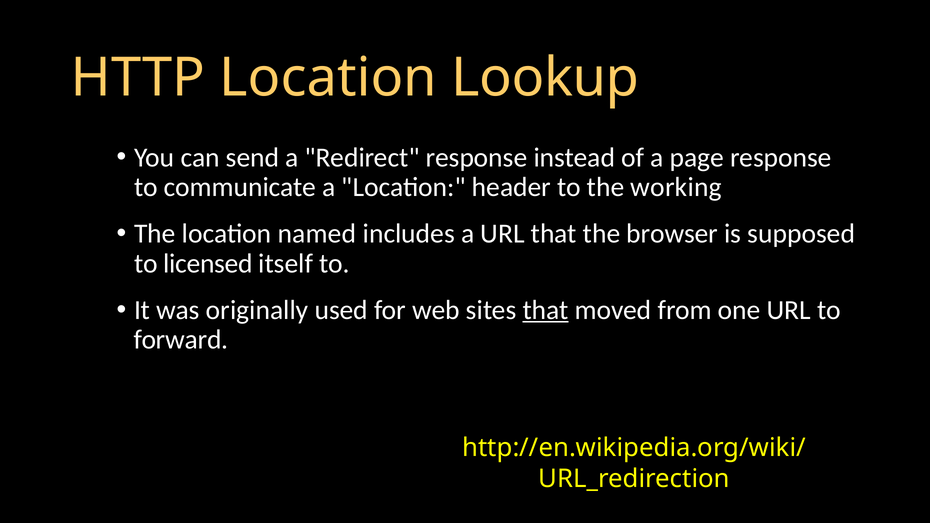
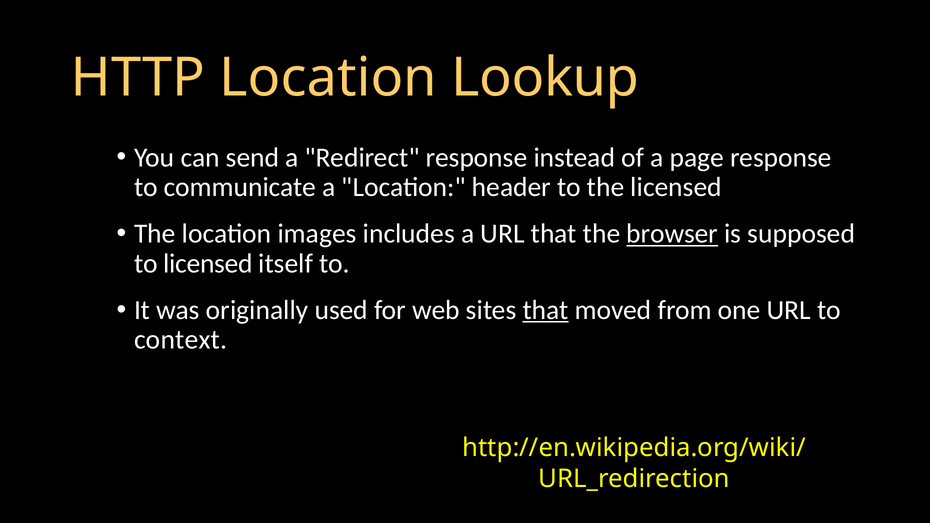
the working: working -> licensed (676, 187)
named: named -> images (317, 234)
browser underline: none -> present (672, 234)
forward: forward -> context (181, 340)
